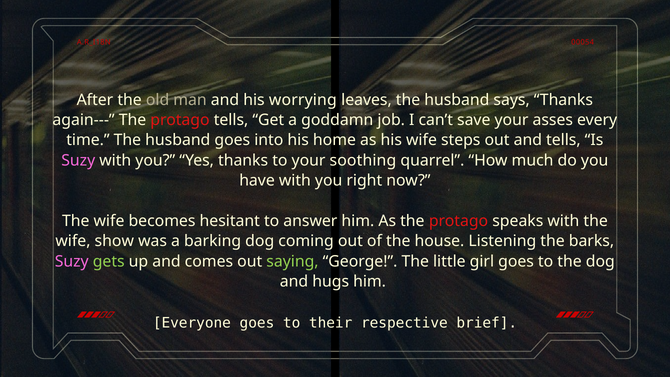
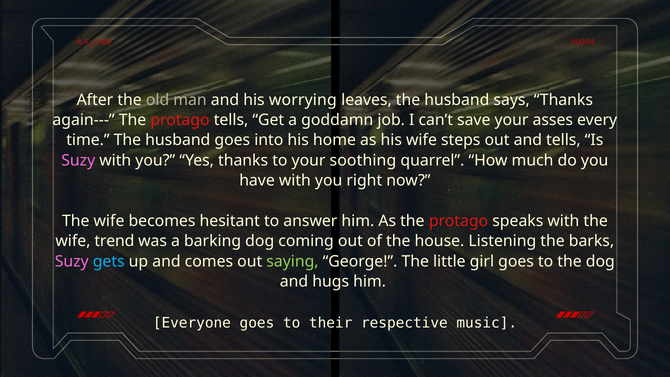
show: show -> trend (114, 241)
gets colour: light green -> light blue (109, 261)
brief: brief -> music (487, 323)
